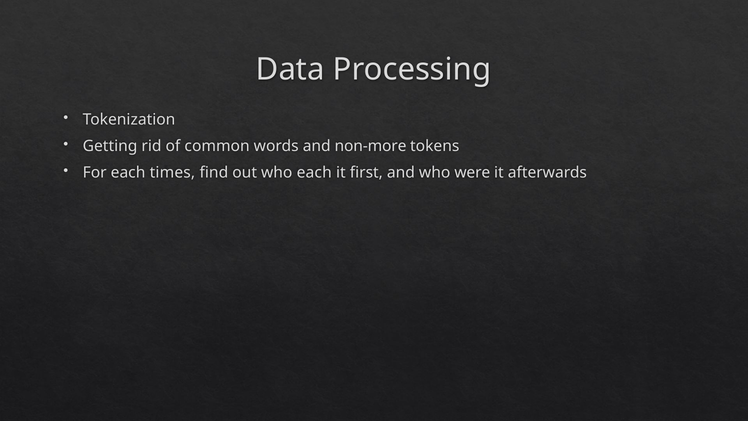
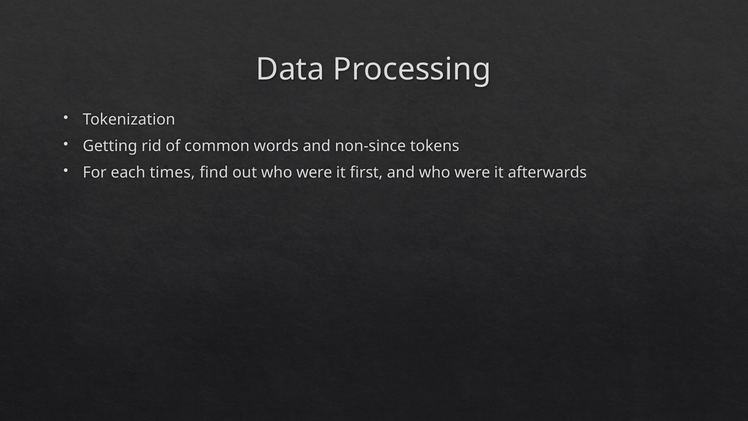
non-more: non-more -> non-since (370, 146)
out who each: each -> were (314, 173)
